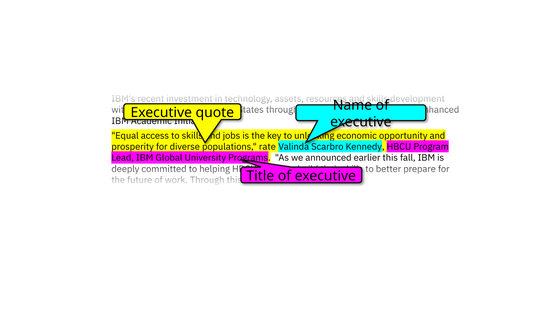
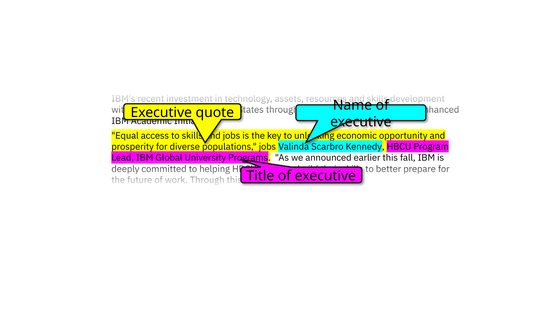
rate: rate -> jobs (268, 147)
